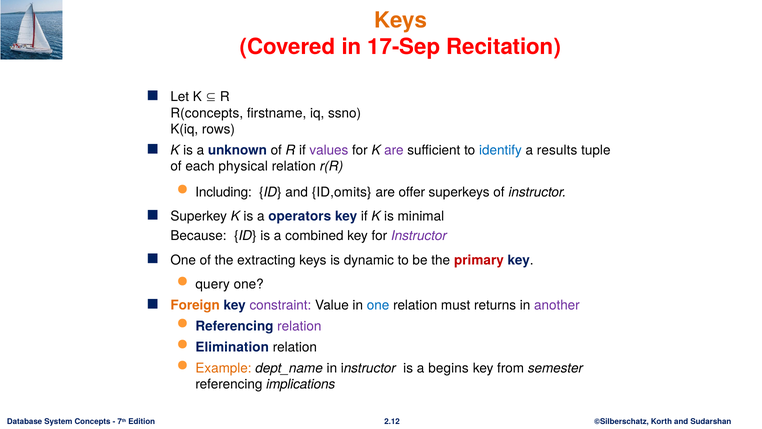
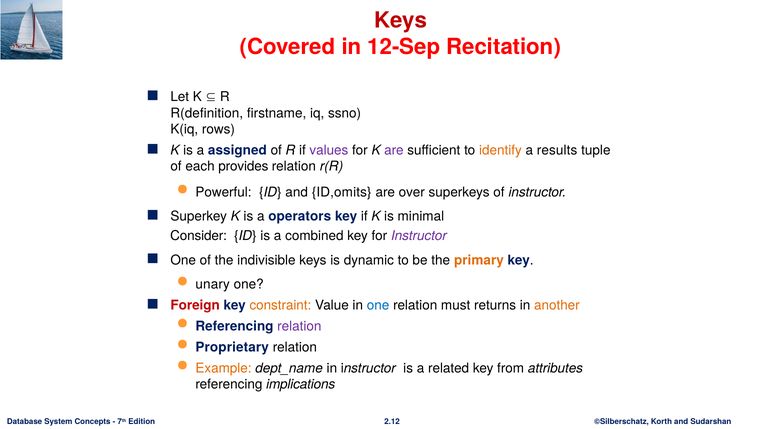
Keys colour: orange -> red (401, 20)
17-Sep: 17-Sep -> 12-Sep (404, 47)
R(concepts: R(concepts -> R(definition (207, 113)
unknown: unknown -> assigned (237, 150)
identify colour: blue -> orange (500, 150)
physical: physical -> provides (243, 166)
Including: Including -> Powerful (223, 192)
offer: offer -> over (412, 192)
Because: Because -> Consider (199, 236)
extracting: extracting -> indivisible (266, 260)
primary colour: red -> orange (479, 260)
query: query -> unary (213, 284)
Foreign colour: orange -> red (195, 305)
constraint colour: purple -> orange (280, 305)
another colour: purple -> orange (557, 305)
Elimination: Elimination -> Proprietary (232, 347)
begins: begins -> related (449, 368)
semester: semester -> attributes (555, 368)
